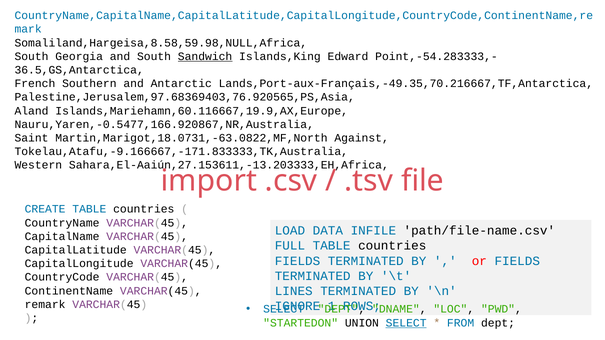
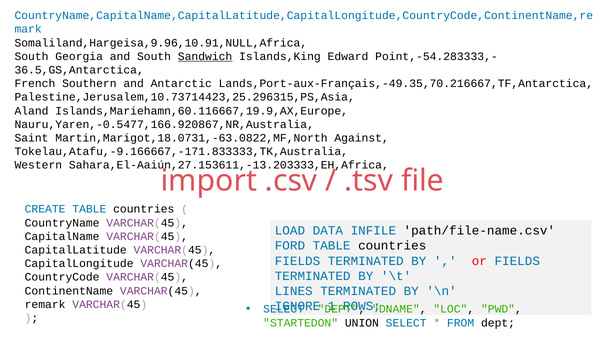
Somaliland,Hargeisa,8.58,59.98,NULL,Africa: Somaliland,Hargeisa,8.58,59.98,NULL,Africa -> Somaliland,Hargeisa,9.96,10.91,NULL,Africa (161, 43)
Palestine,Jerusalem,97.68369403,76.920565,PS,Asia: Palestine,Jerusalem,97.68369403,76.920565,PS,Asia -> Palestine,Jerusalem,10.73714423,25.296315,PS,Asia (185, 97)
FULL: FULL -> FORD (290, 246)
SELECT underline: present -> none (406, 323)
